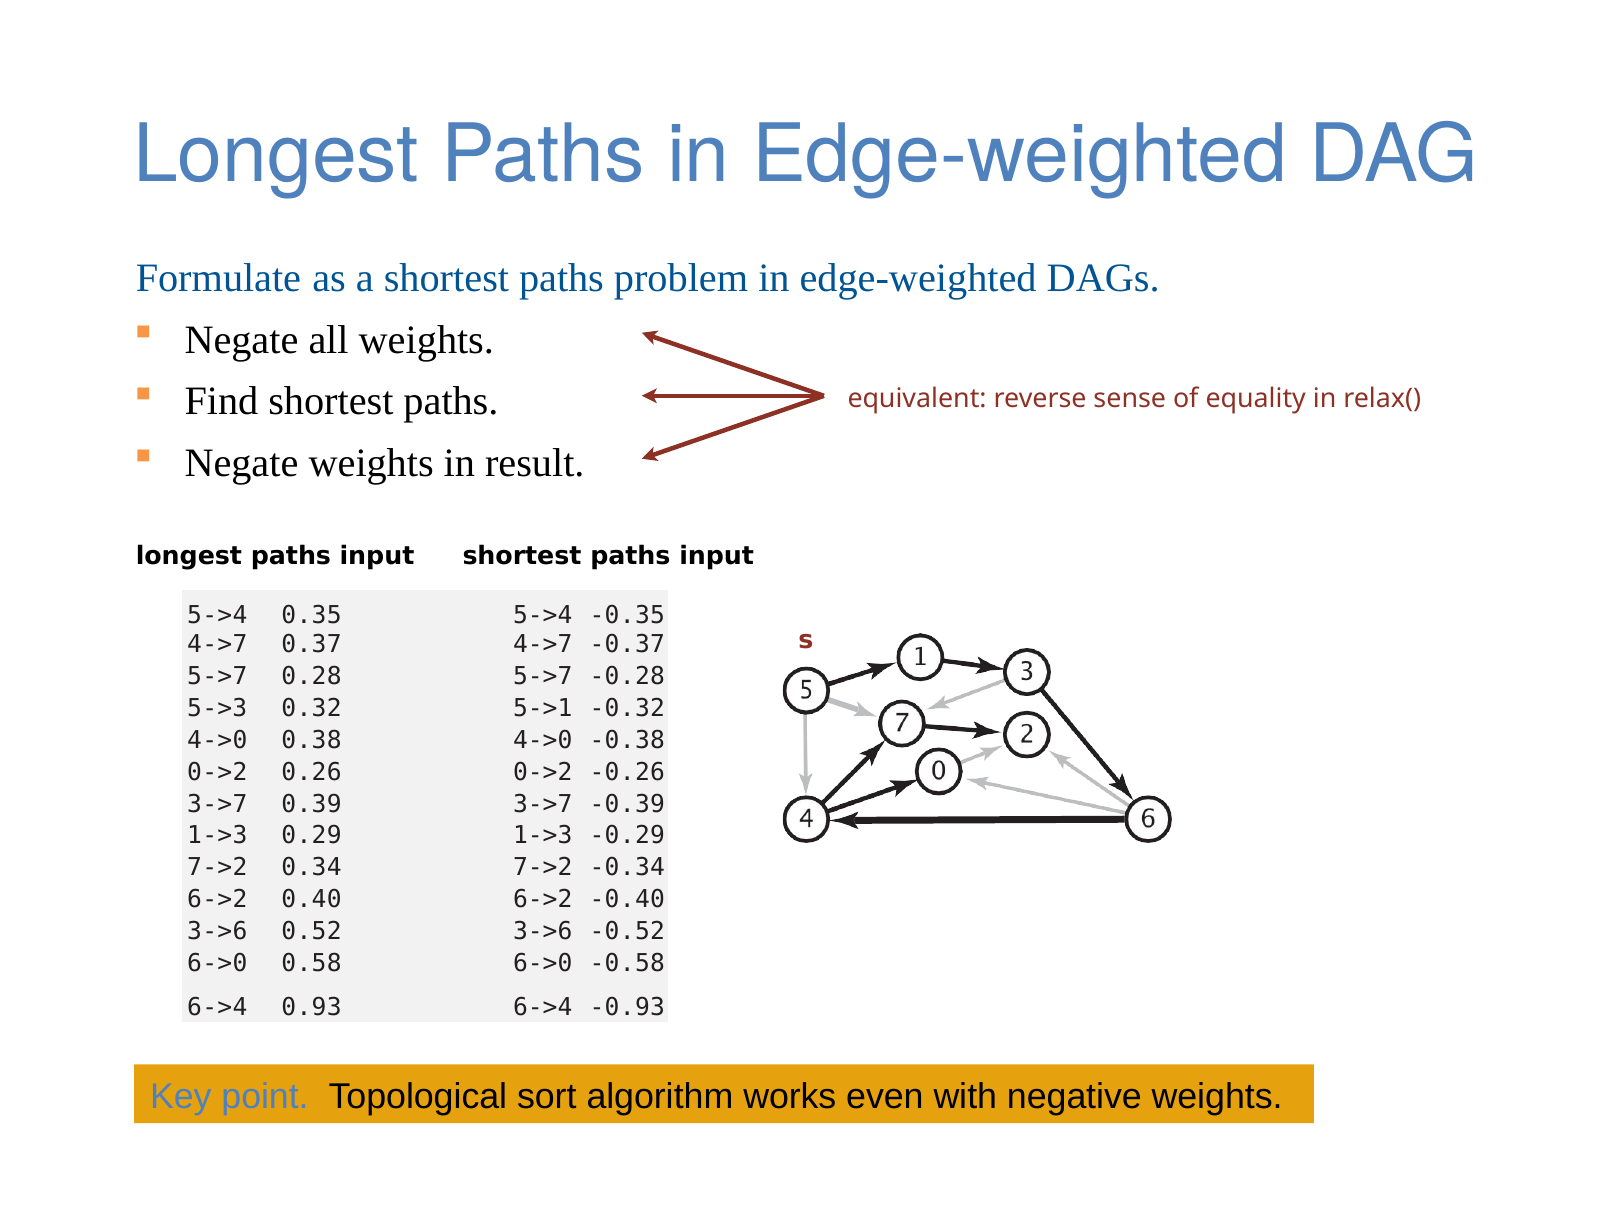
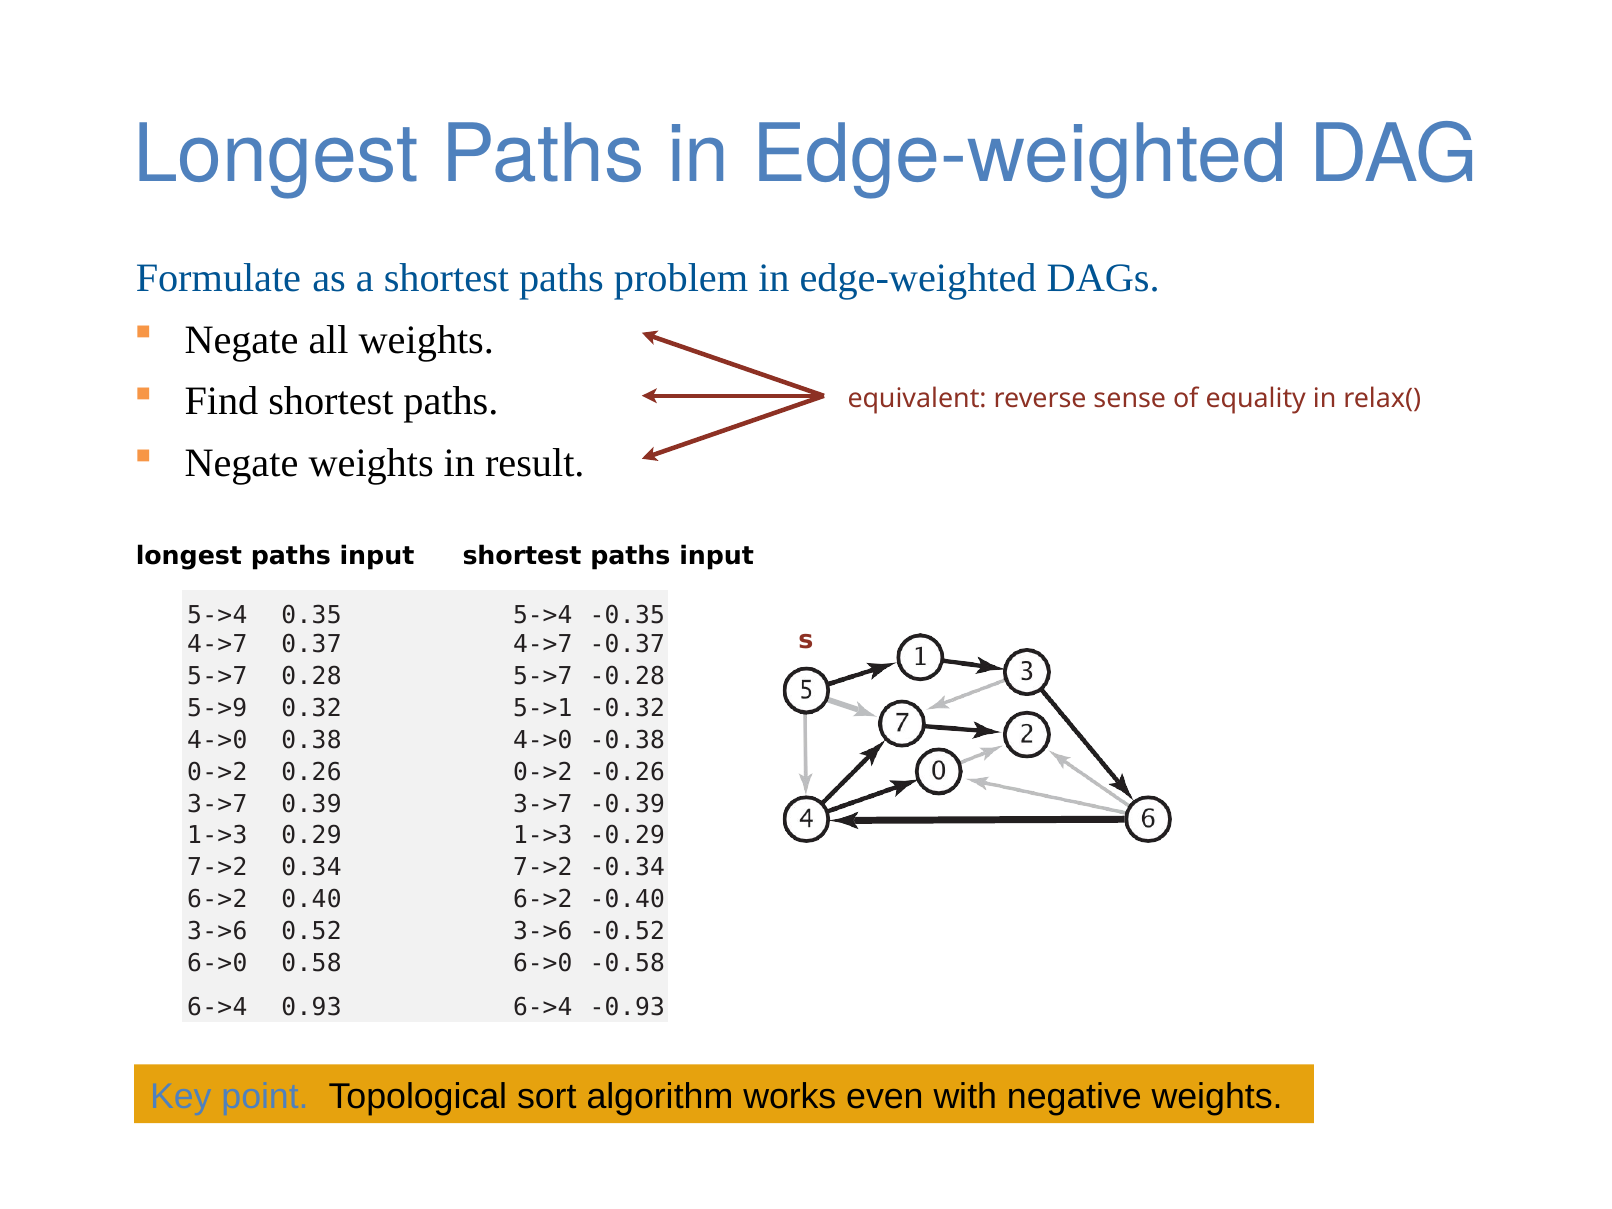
5->3: 5->3 -> 5->9 (217, 708)
